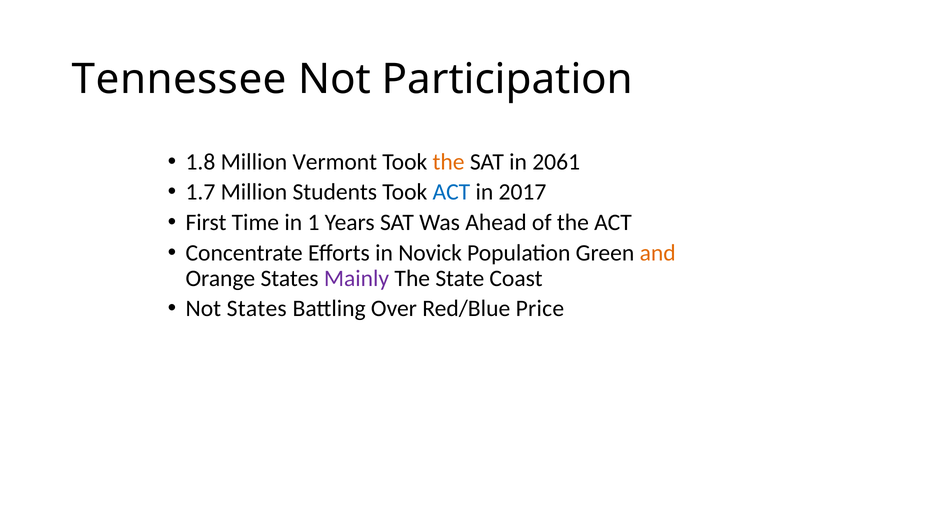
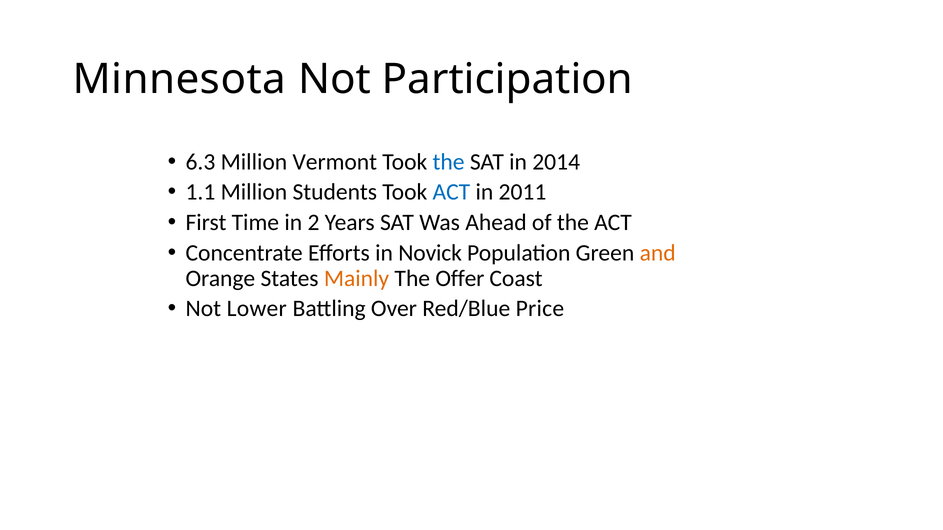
Tennessee: Tennessee -> Minnesota (179, 79)
1.8: 1.8 -> 6.3 (200, 162)
the colour: orange -> blue (449, 162)
2061: 2061 -> 2014 (556, 162)
1.7: 1.7 -> 1.1 (200, 192)
2017: 2017 -> 2011 (522, 192)
1: 1 -> 2 (313, 223)
Mainly colour: purple -> orange (357, 278)
State: State -> Offer (460, 278)
Not States: States -> Lower (257, 309)
